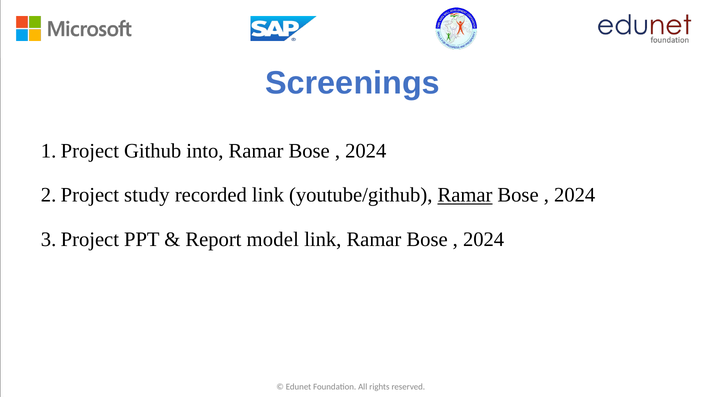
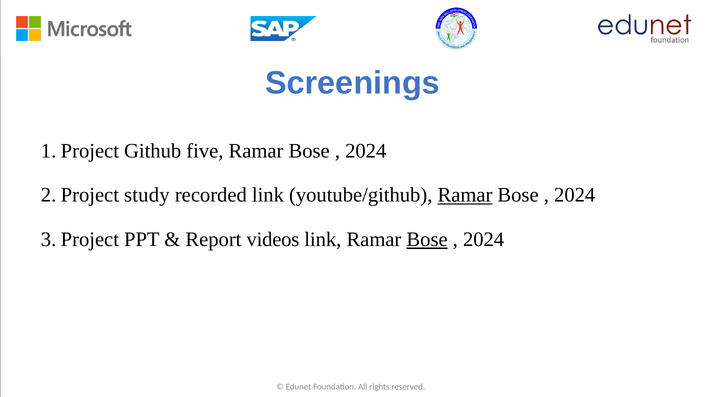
into: into -> five (205, 151)
model: model -> videos (273, 240)
Bose underline: none -> present (427, 240)
